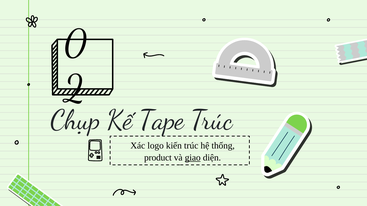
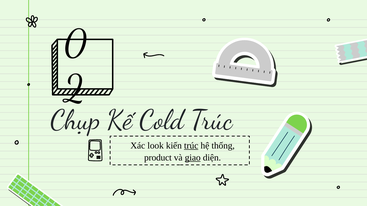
Tape: Tape -> Cold (162, 120)
logo: logo -> look (156, 146)
trúc underline: none -> present (191, 146)
